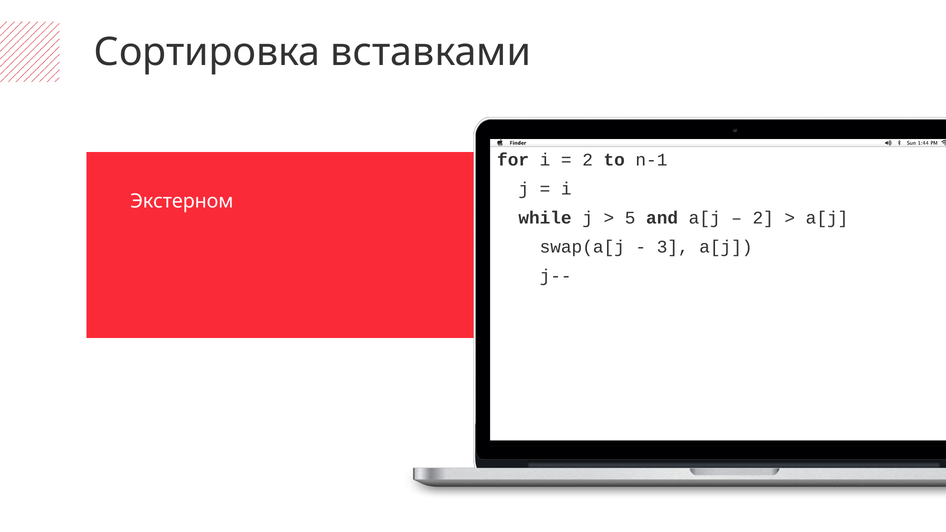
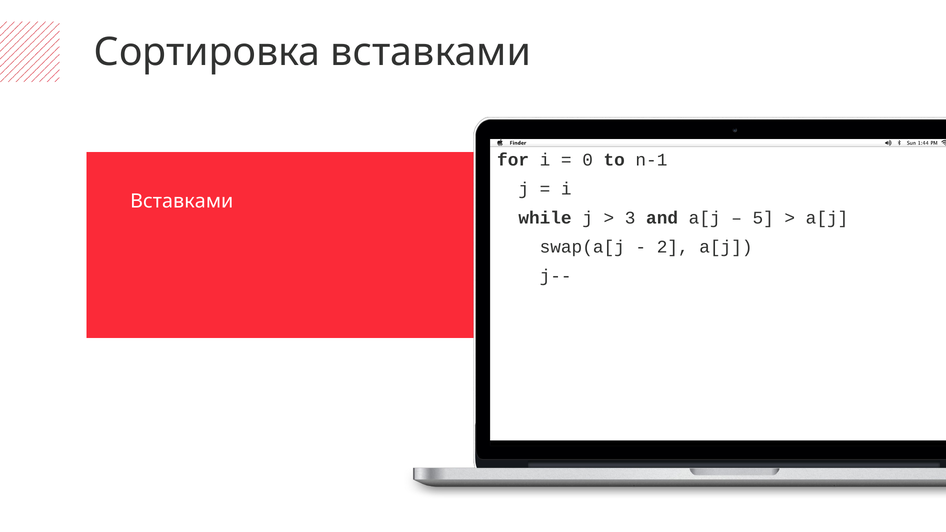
2: 2 -> 0 (588, 160)
Экстерном: Экстерном -> Вставками (182, 201)
5: 5 -> 3 (630, 218)
2: 2 -> 5 (763, 218)
3: 3 -> 2 (673, 247)
